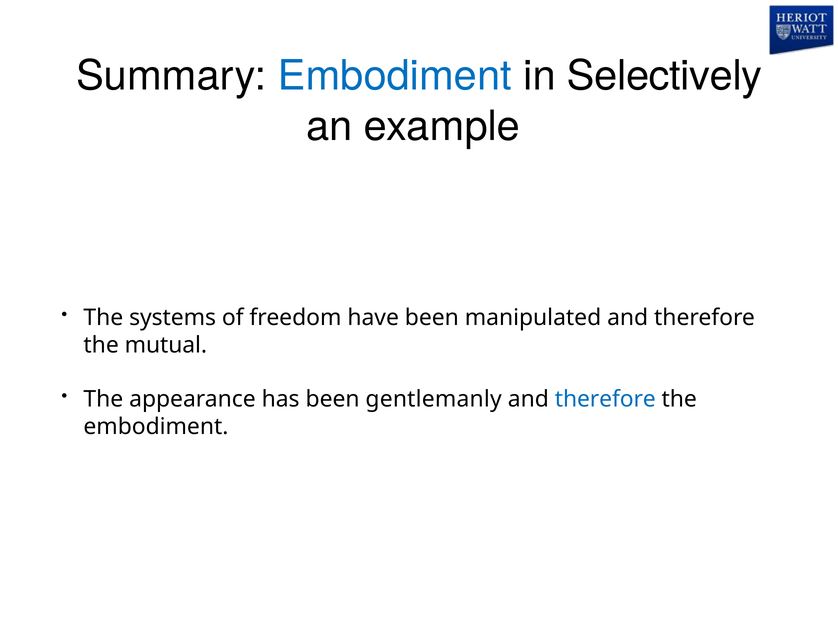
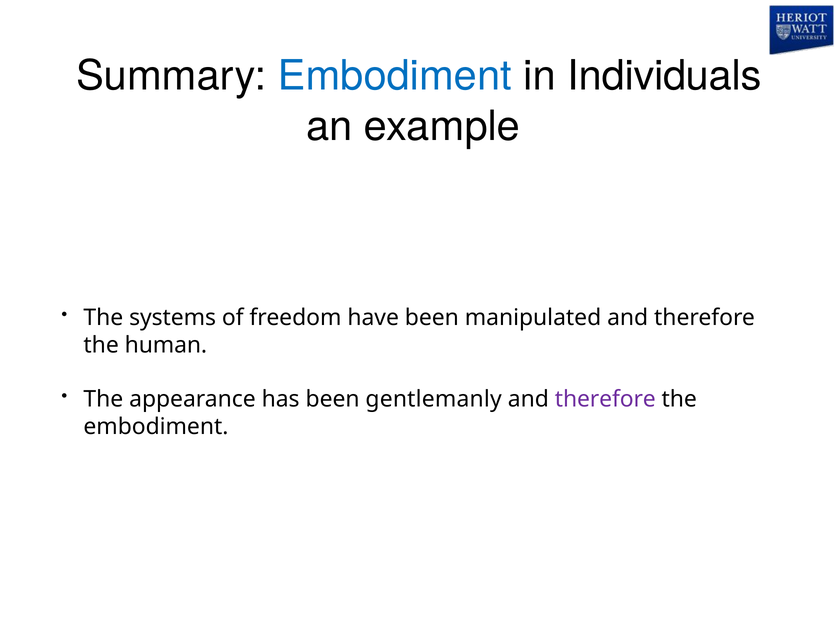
Selectively: Selectively -> Individuals (665, 76)
mutual: mutual -> human (166, 345)
therefore colour: blue -> purple (605, 399)
